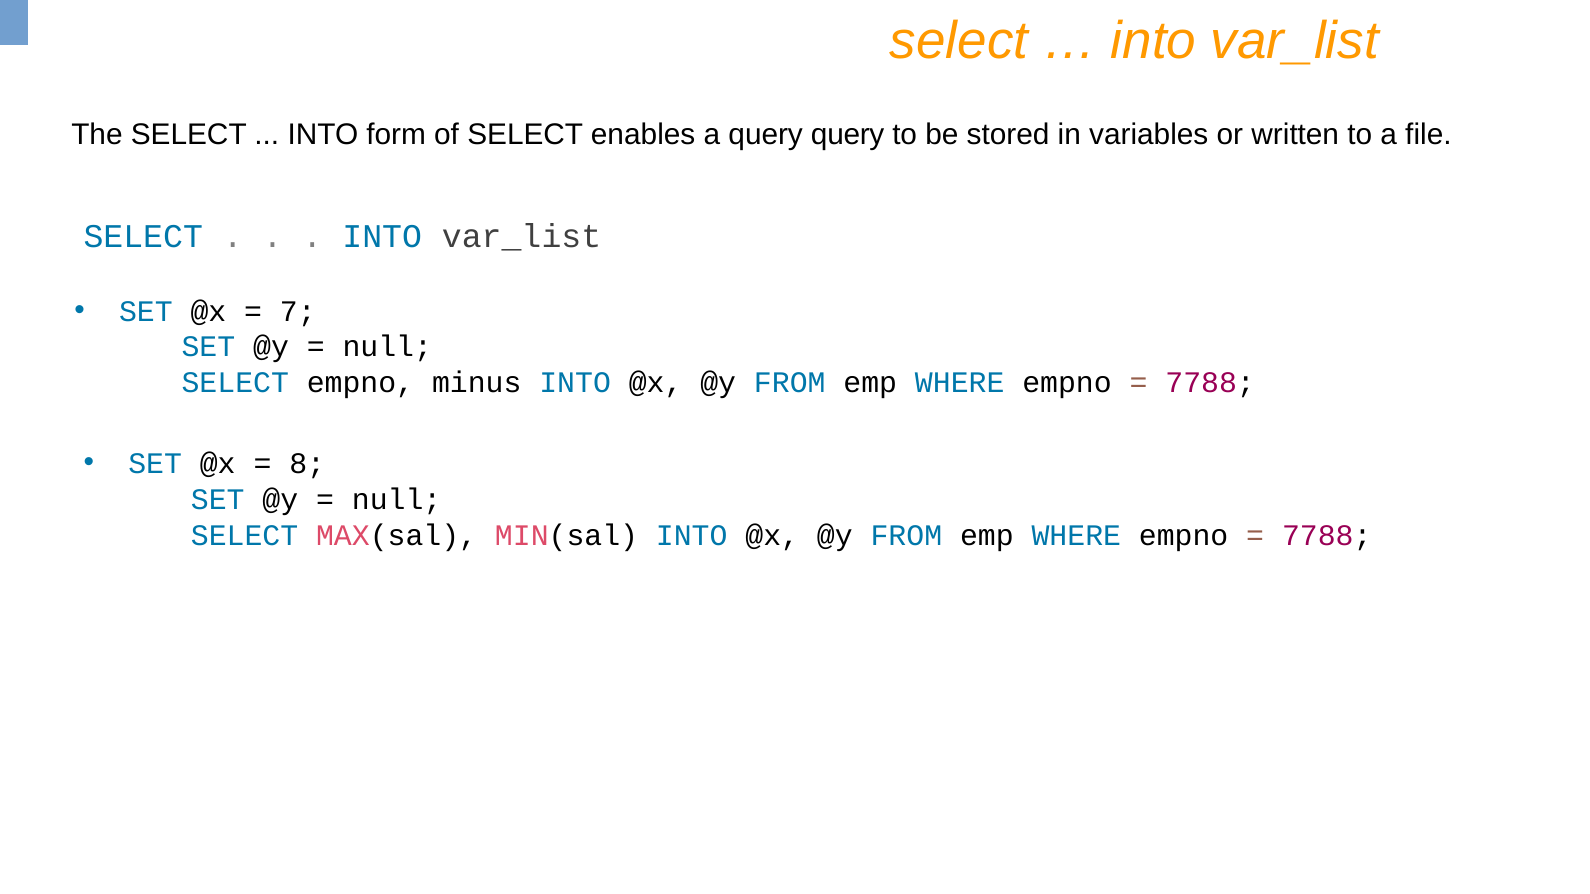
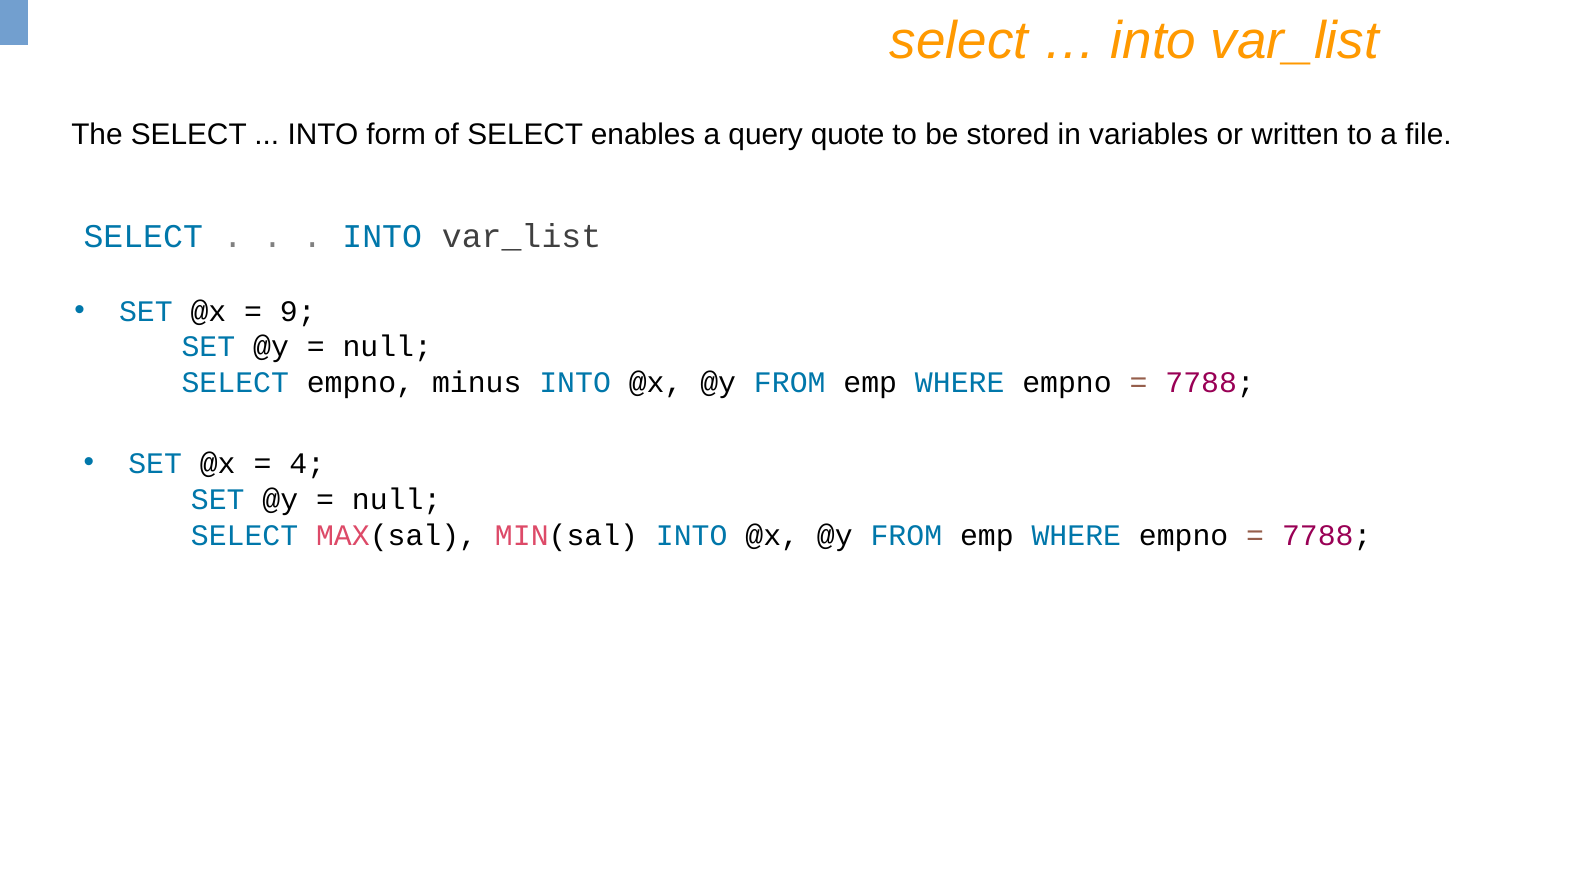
query query: query -> quote (848, 135)
7: 7 -> 9 (298, 311)
8: 8 -> 4 (307, 464)
